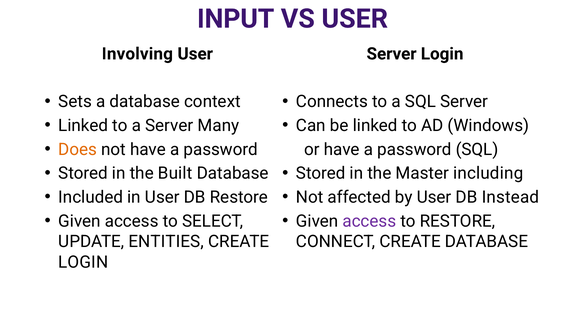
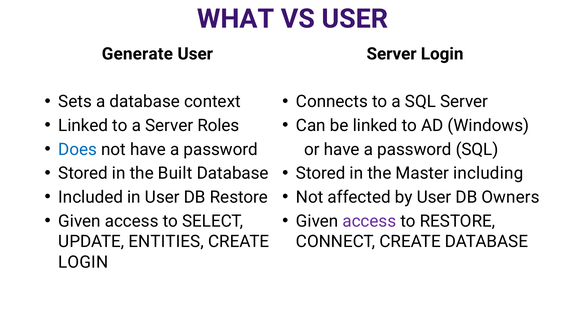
INPUT: INPUT -> WHAT (235, 19)
Involving: Involving -> Generate (137, 54)
Many: Many -> Roles (218, 126)
Does colour: orange -> blue (78, 149)
Instead: Instead -> Owners (511, 197)
